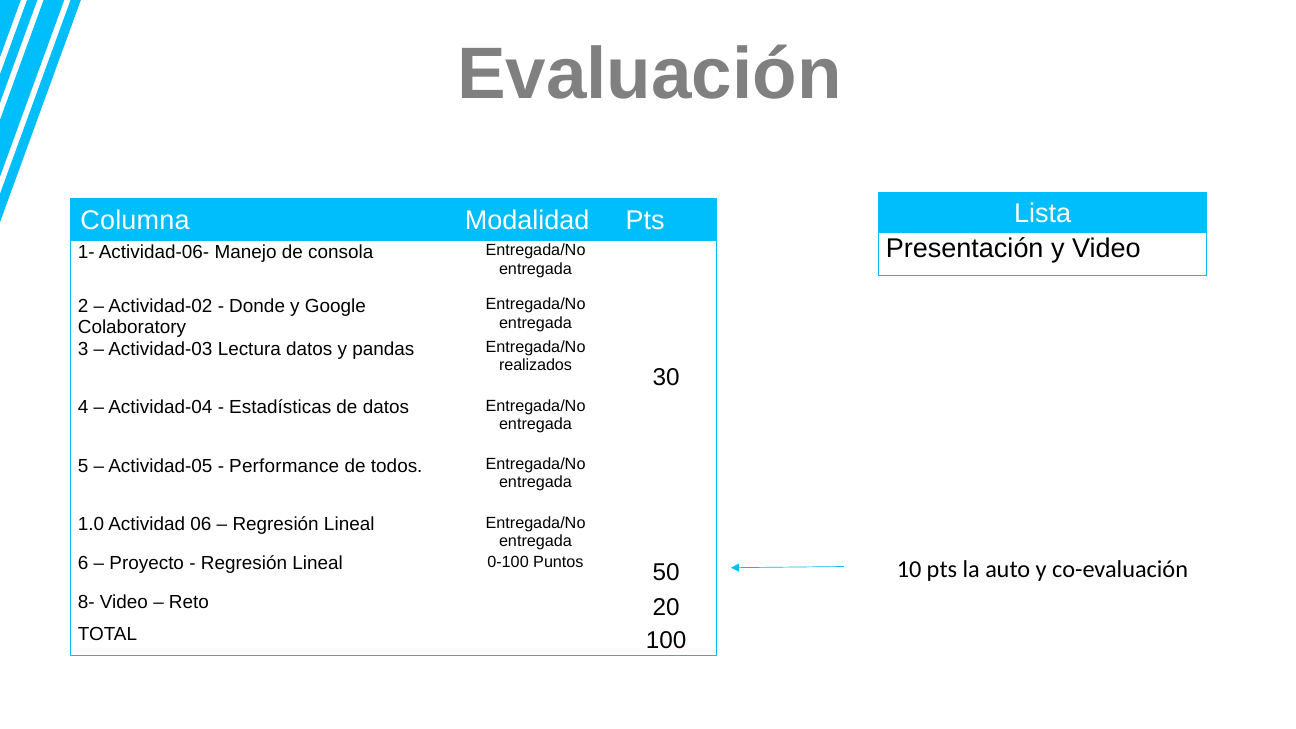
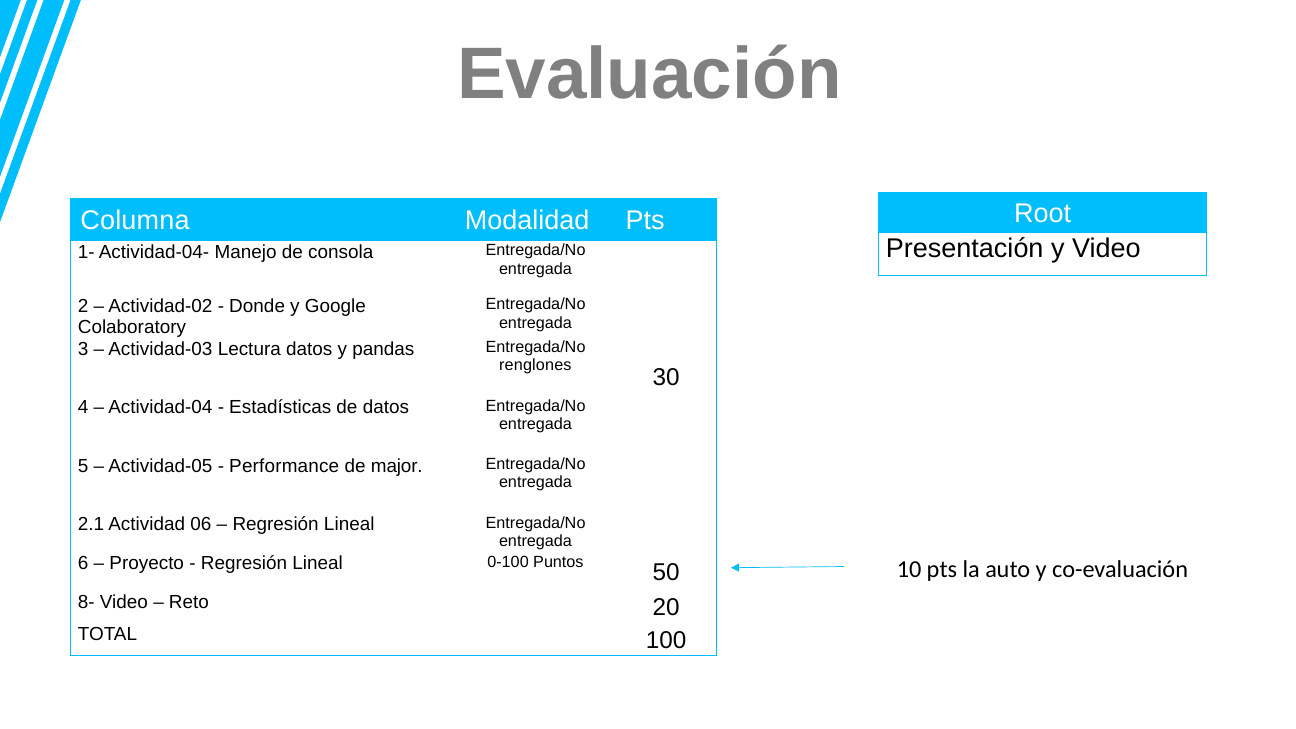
Lista: Lista -> Root (1043, 213)
Actividad-06-: Actividad-06- -> Actividad-04- (154, 252)
realizados: realizados -> renglones (535, 365)
todos: todos -> major (397, 466)
1.0: 1.0 -> 2.1 (91, 524)
